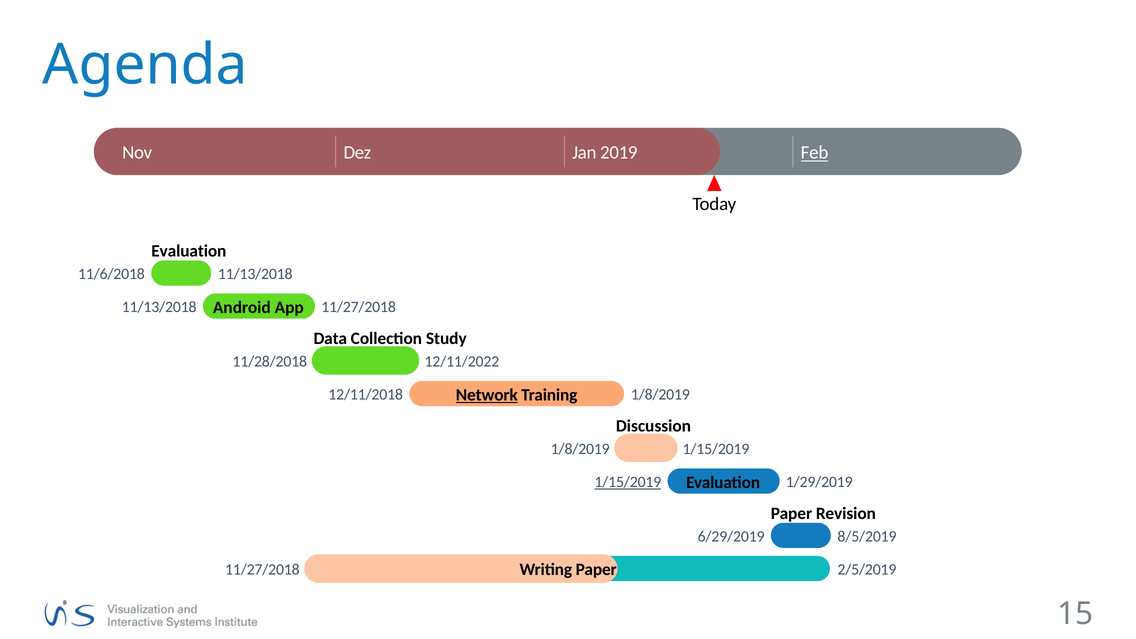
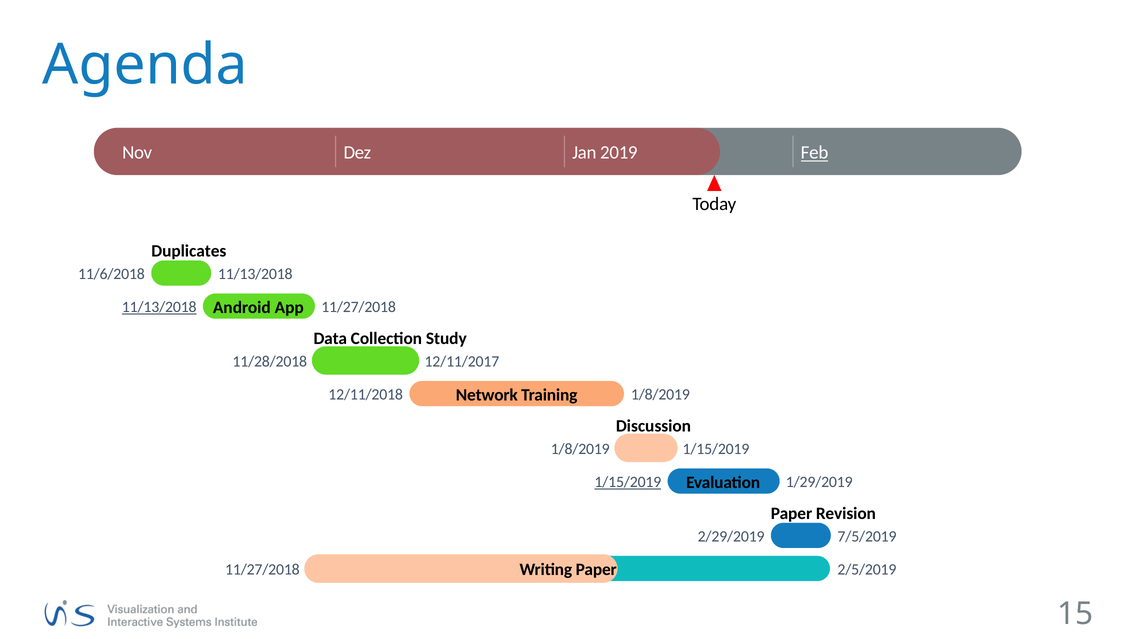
Evaluation: Evaluation -> Duplicates (189, 251)
11/13/2018 underline: none -> present (159, 307)
12/11/2022: 12/11/2022 -> 12/11/2017 (462, 362)
Network underline: present -> none (487, 395)
6/29/2019: 6/29/2019 -> 2/29/2019 (731, 537)
8/5/2019: 8/5/2019 -> 7/5/2019 (867, 537)
